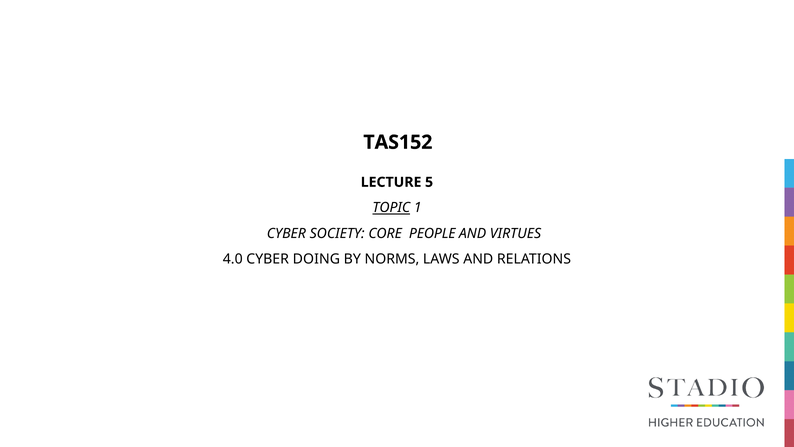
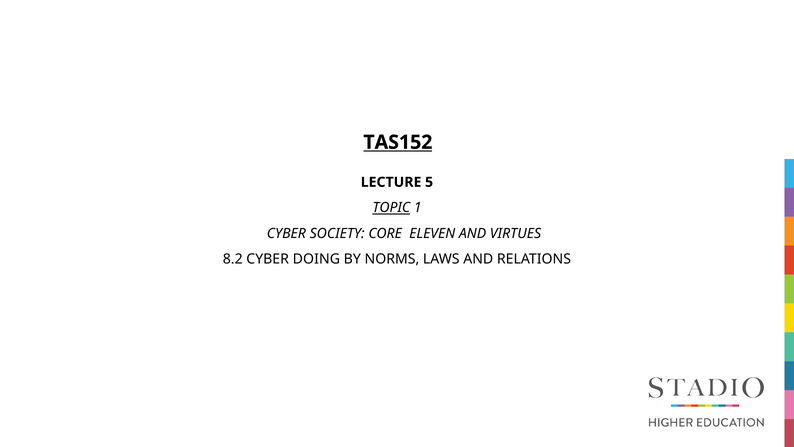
TAS152 underline: none -> present (398, 142)
PEOPLE: PEOPLE -> ELEVEN (432, 233)
4.0: 4.0 -> 8.2 (233, 259)
